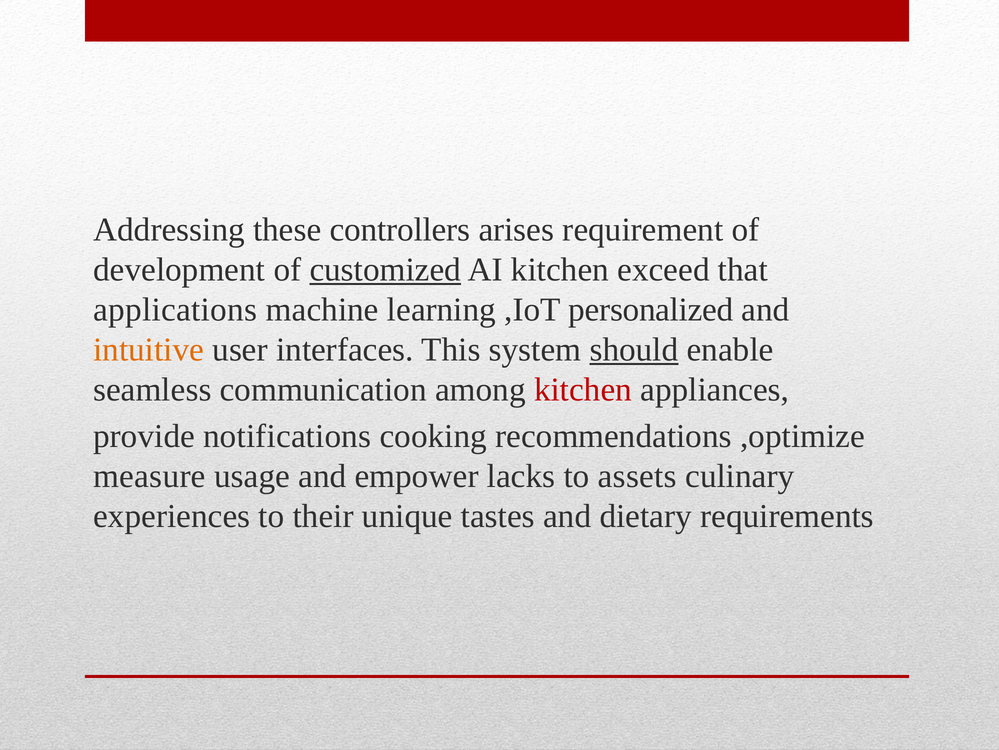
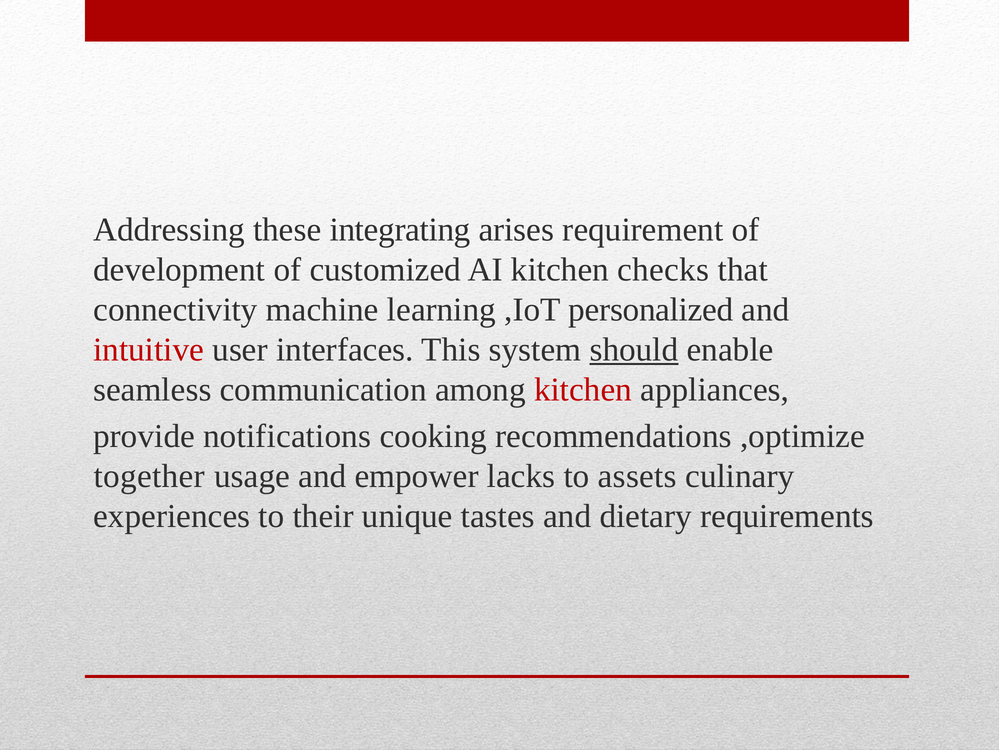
controllers: controllers -> integrating (400, 230)
customized underline: present -> none (385, 270)
exceed: exceed -> checks (663, 270)
applications: applications -> connectivity (175, 310)
intuitive colour: orange -> red (149, 349)
measure: measure -> together (149, 476)
